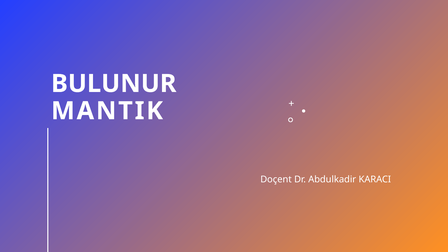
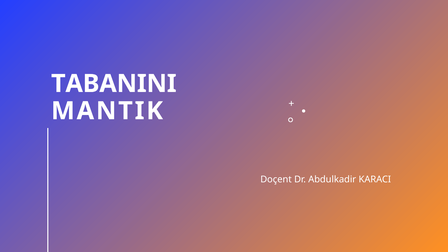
BULUNUR: BULUNUR -> TABANINI (114, 84)
